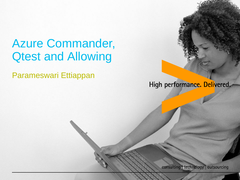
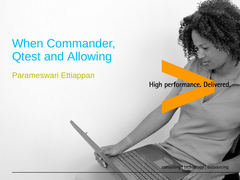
Azure: Azure -> When (28, 44)
